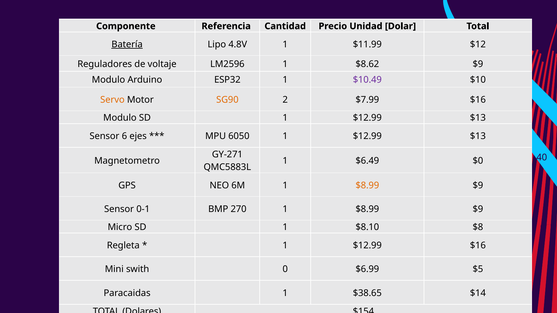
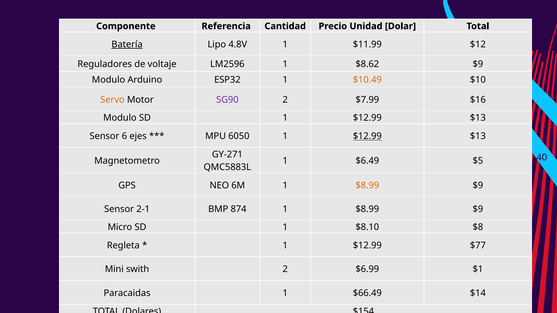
$10.49 colour: purple -> orange (367, 80)
SG90 colour: orange -> purple (227, 100)
$12.99 underline: none -> present (367, 136)
$0: $0 -> $5 (478, 161)
0-1: 0-1 -> 2-1 (143, 209)
270: 270 -> 874 (239, 209)
$12.99 $16: $16 -> $77 (478, 246)
swith 0: 0 -> 2 (285, 269)
$5: $5 -> $1 (478, 269)
$38.65: $38.65 -> $66.49 (367, 293)
